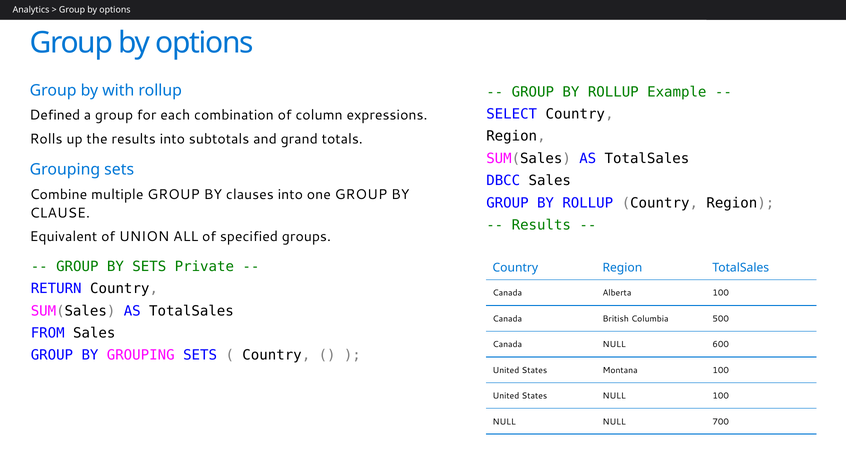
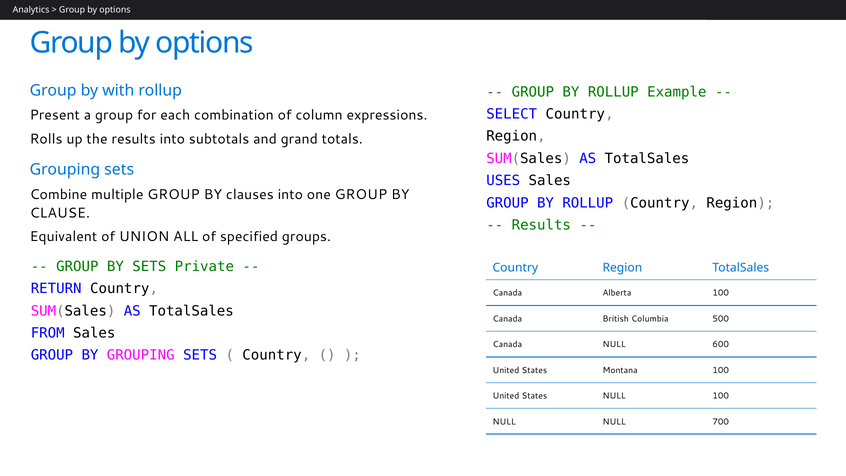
Defined: Defined -> Present (55, 115)
DBCC: DBCC -> USES (503, 181)
